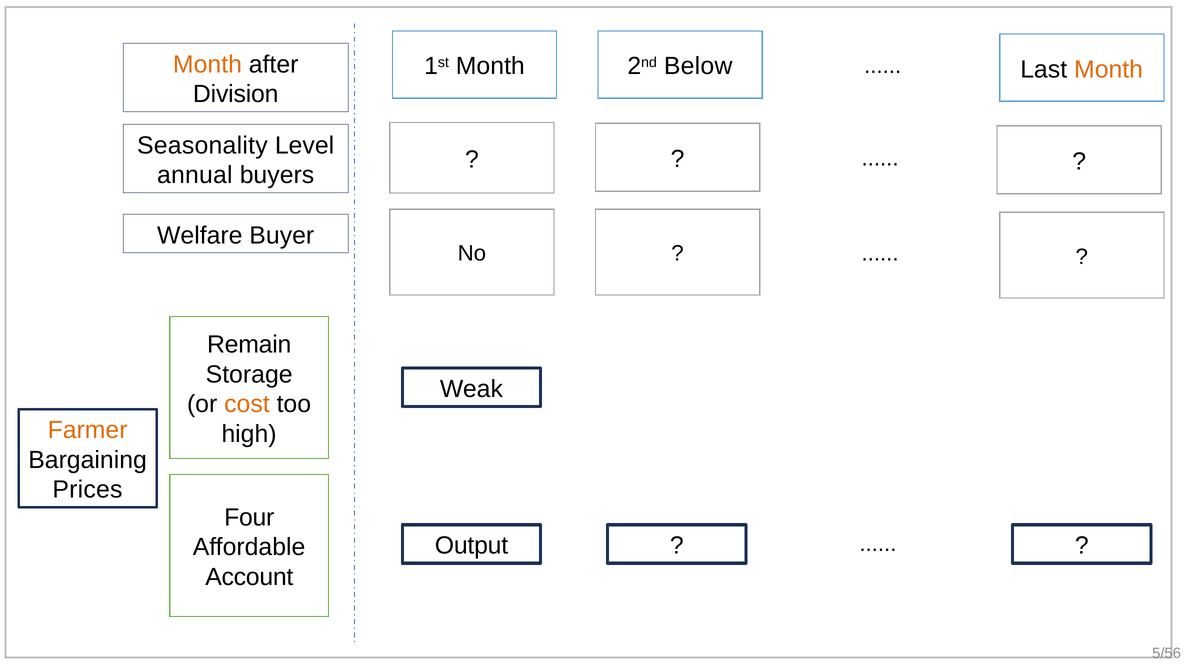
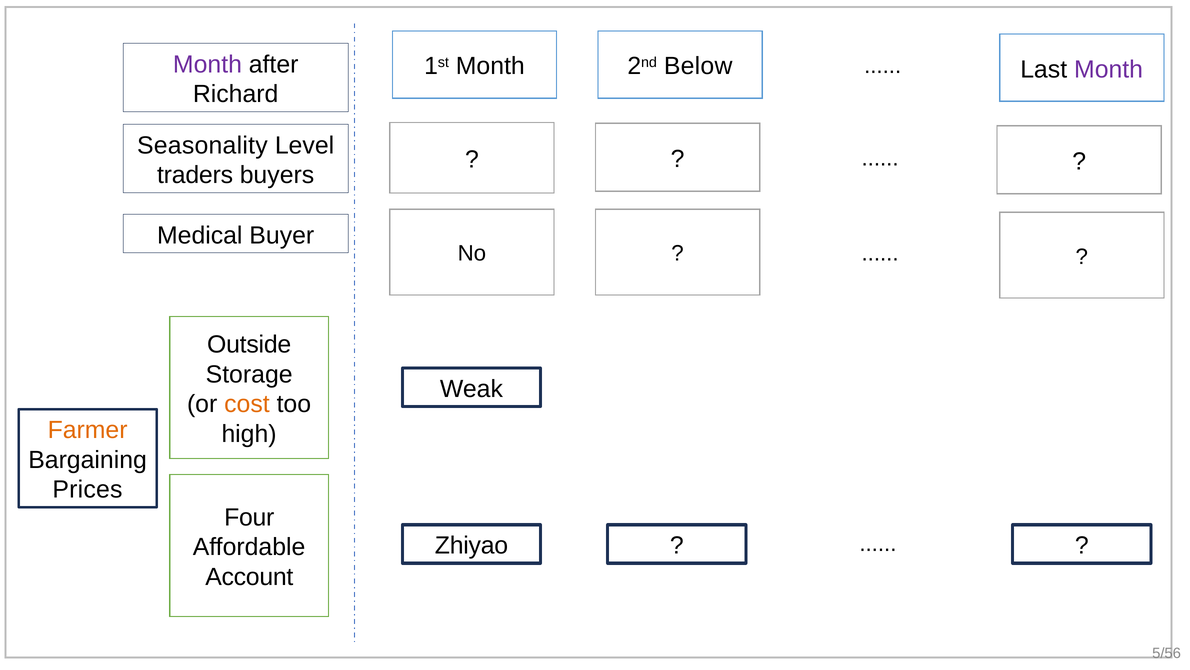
Month colour: orange -> purple (207, 64)
Month colour: orange -> purple (1109, 69)
Division: Division -> Richard (236, 94)
annual: annual -> traders (195, 175)
Welfare: Welfare -> Medical (200, 235)
Remain: Remain -> Outside (249, 344)
Output: Output -> Zhiyao (472, 545)
